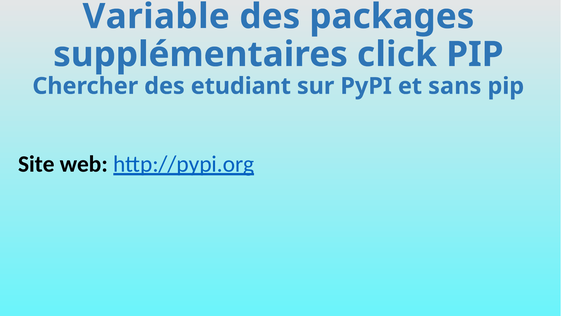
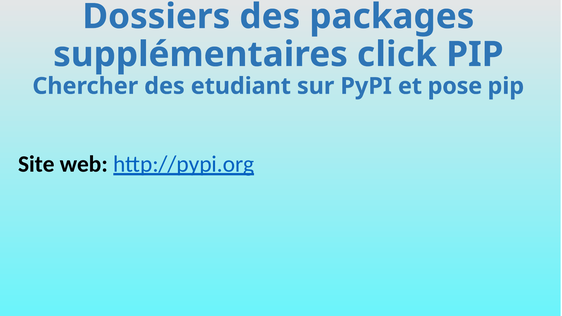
Variable: Variable -> Dossiers (156, 17)
sans: sans -> pose (455, 86)
